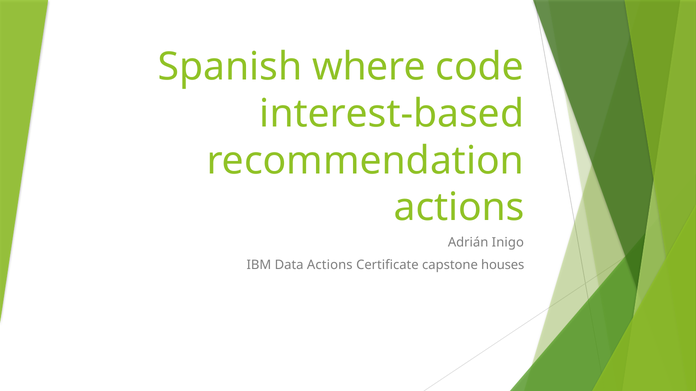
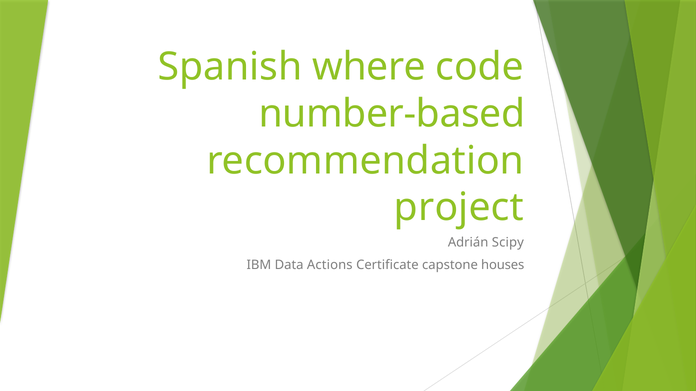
interest-based: interest-based -> number-based (392, 114)
actions: actions -> project (459, 208)
Inigo: Inigo -> Scipy (508, 243)
